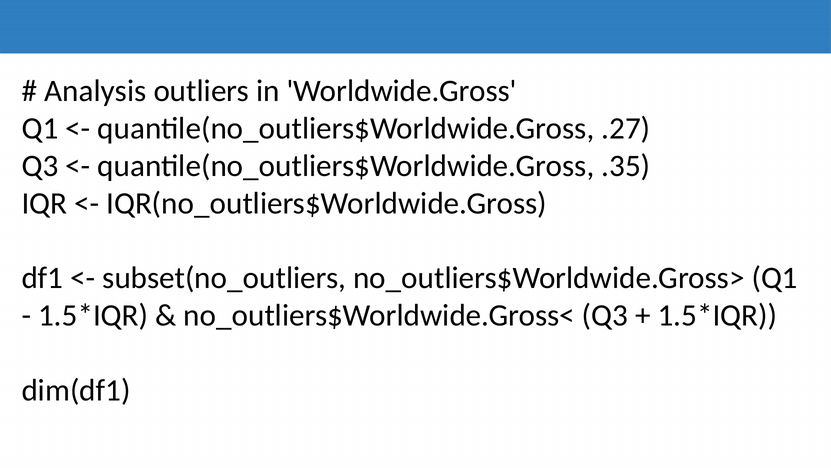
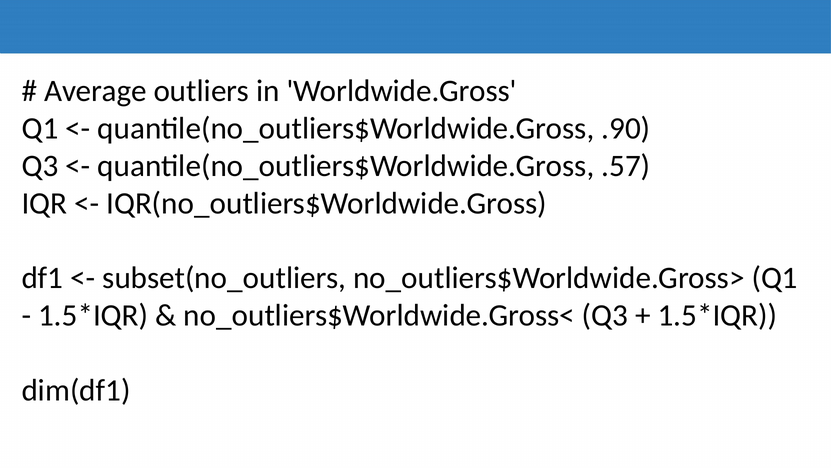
Analysis: Analysis -> Average (95, 91)
.27: .27 -> .90 (626, 128)
.35: .35 -> .57 (626, 166)
